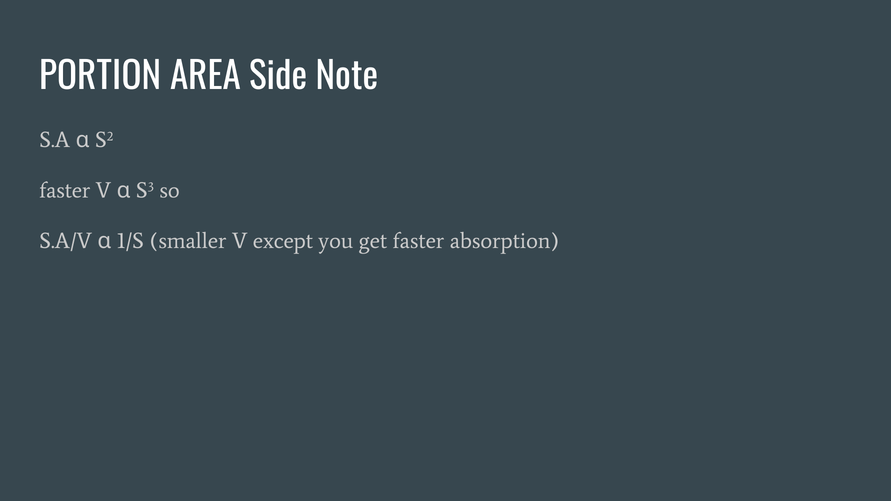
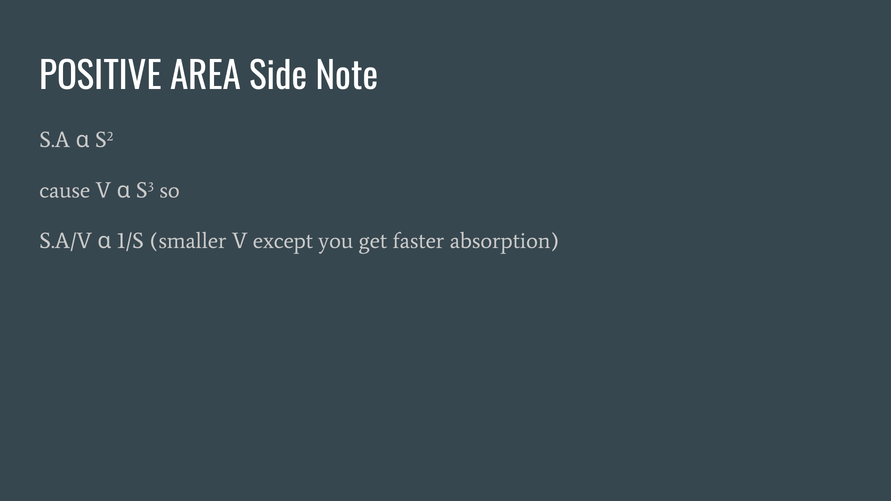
PORTION: PORTION -> POSITIVE (100, 77)
faster: faster -> cause (65, 191)
